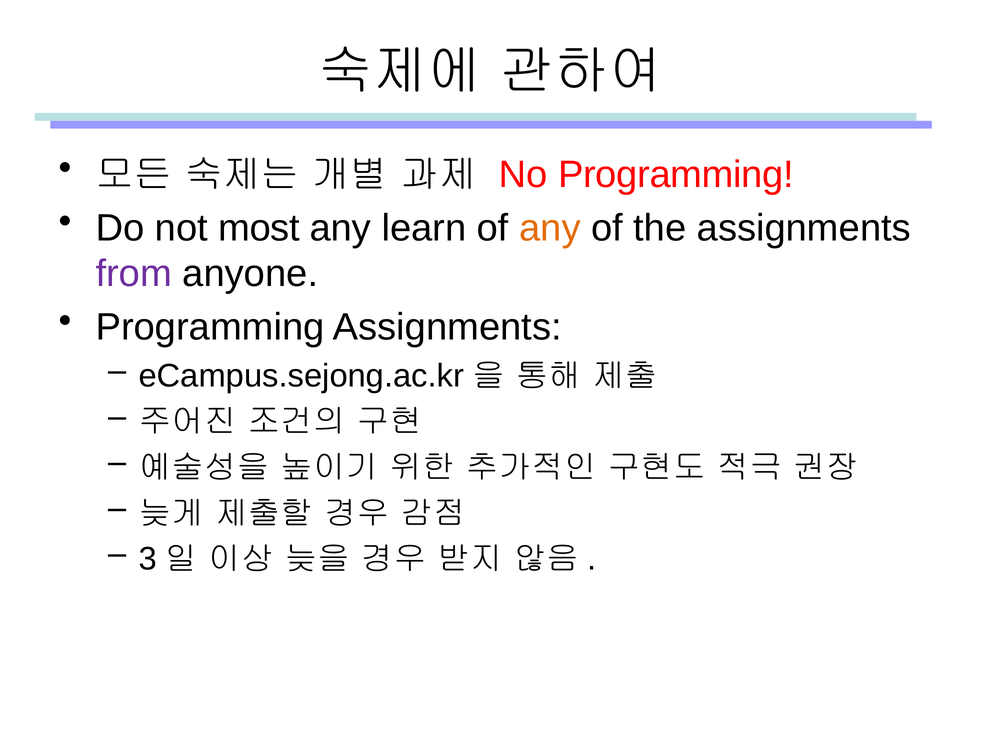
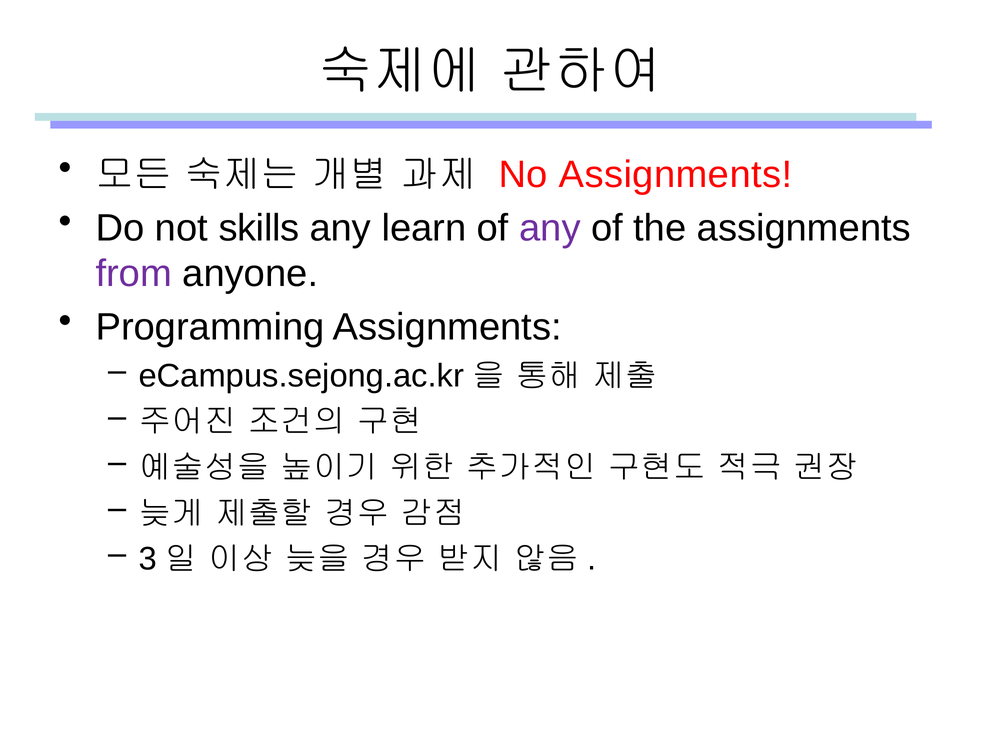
No Programming: Programming -> Assignments (675, 175)
most: most -> skills (259, 228)
any colour: orange -> purple (550, 228)
